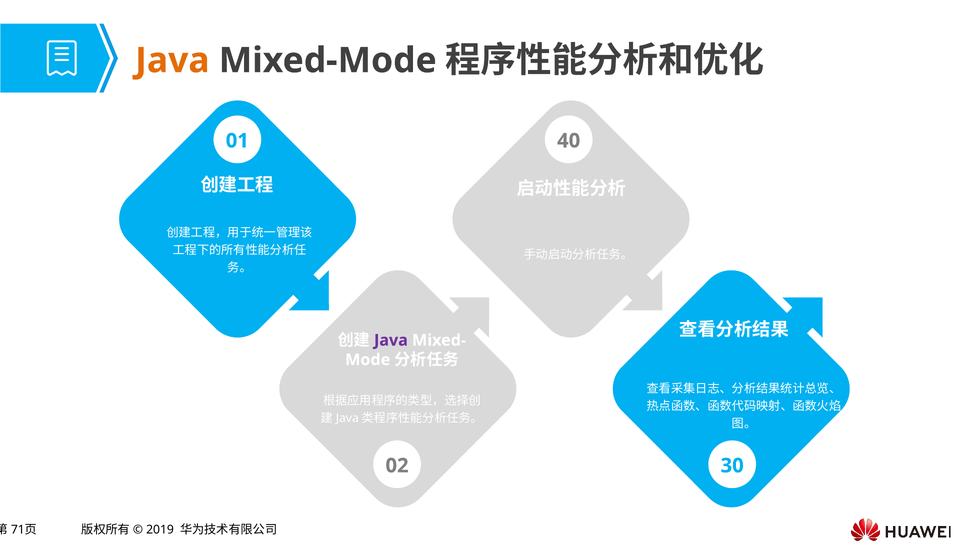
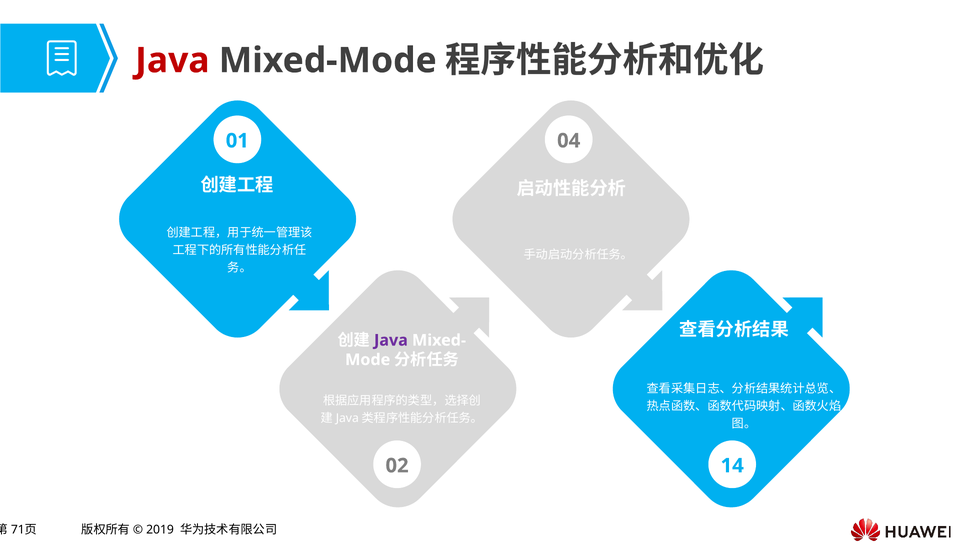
Java colour: orange -> red (172, 60)
40: 40 -> 04 (569, 141)
30: 30 -> 14 (732, 465)
